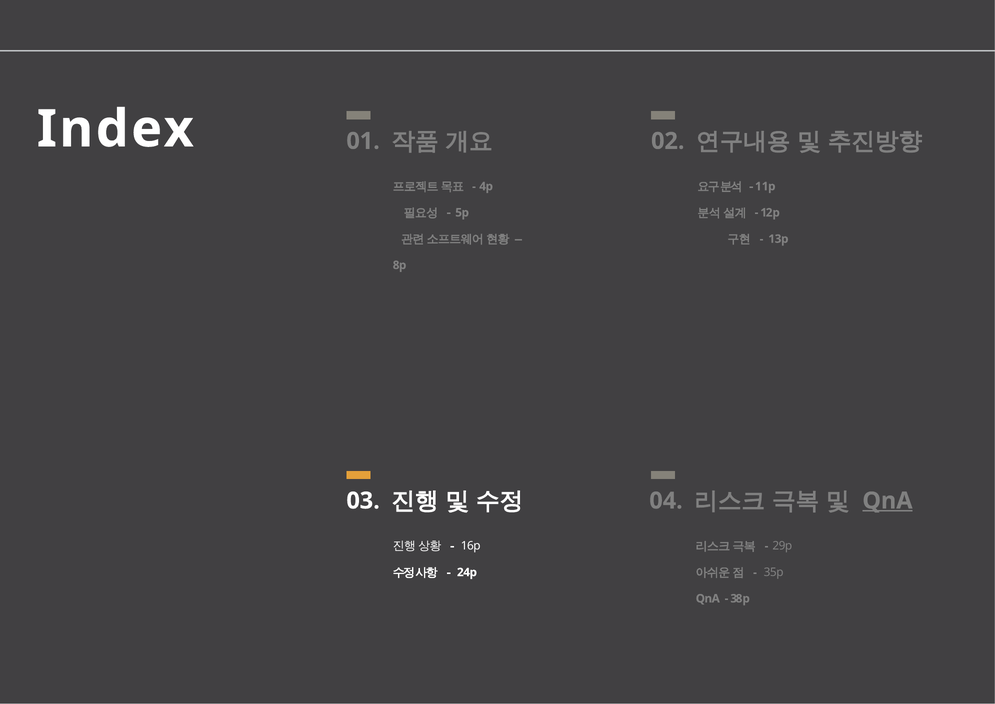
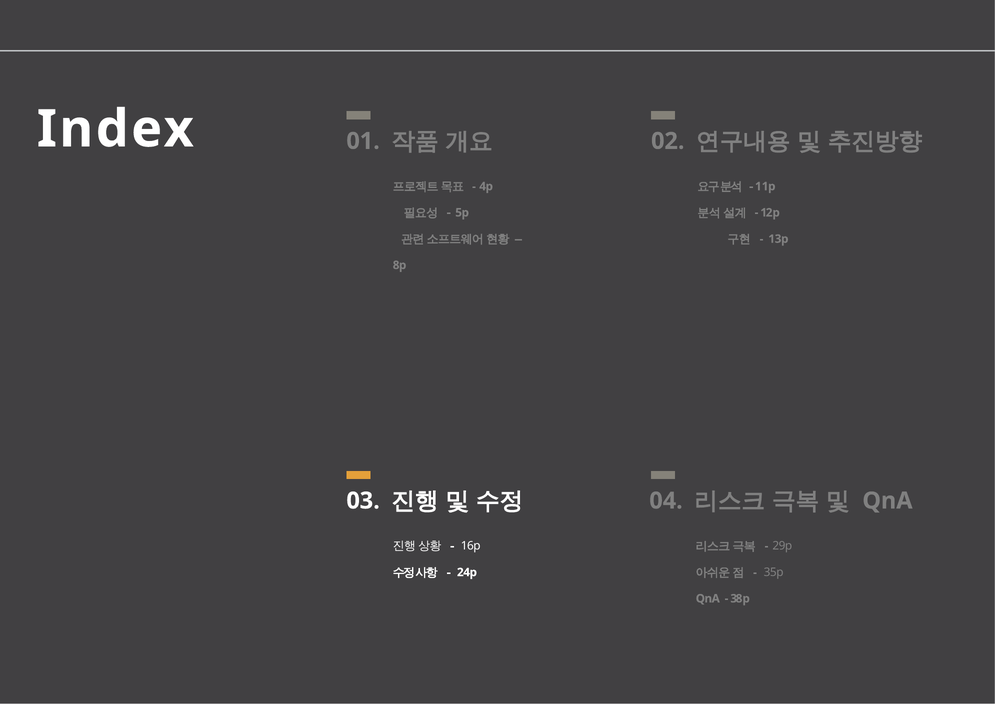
QnA underline: present -> none (887, 501)
